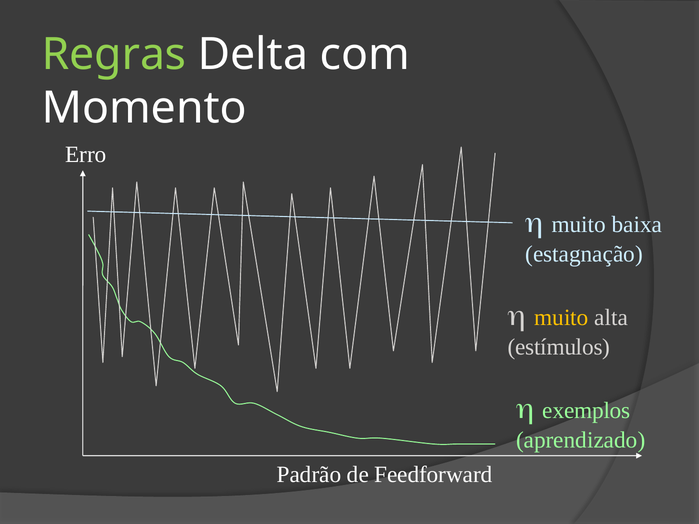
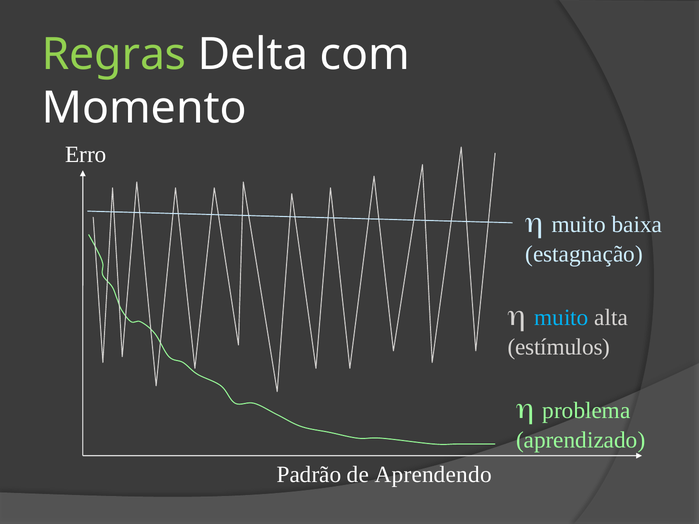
muito colour: yellow -> light blue (561, 318)
exemplos: exemplos -> problema (586, 411)
Feedforward: Feedforward -> Aprendendo (433, 475)
